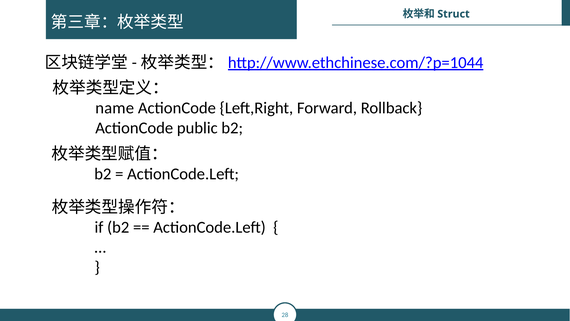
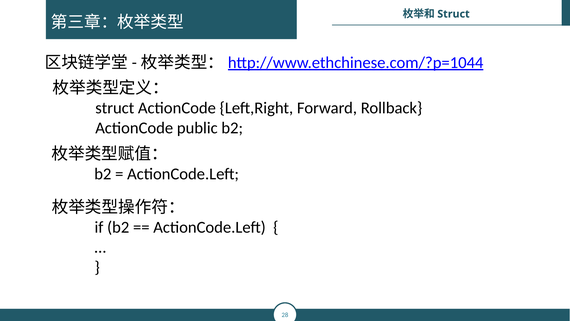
name: name -> struct (115, 108)
